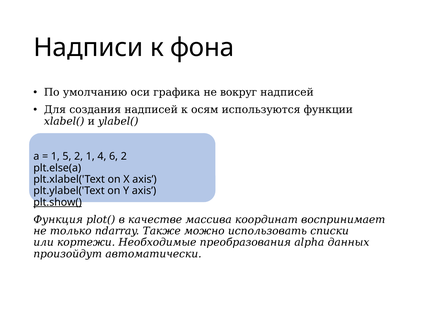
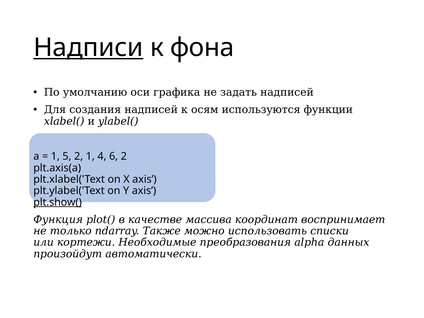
Надписи underline: none -> present (88, 47)
вокруг: вокруг -> задать (239, 92)
plt.else(a: plt.else(a -> plt.axis(a (57, 168)
